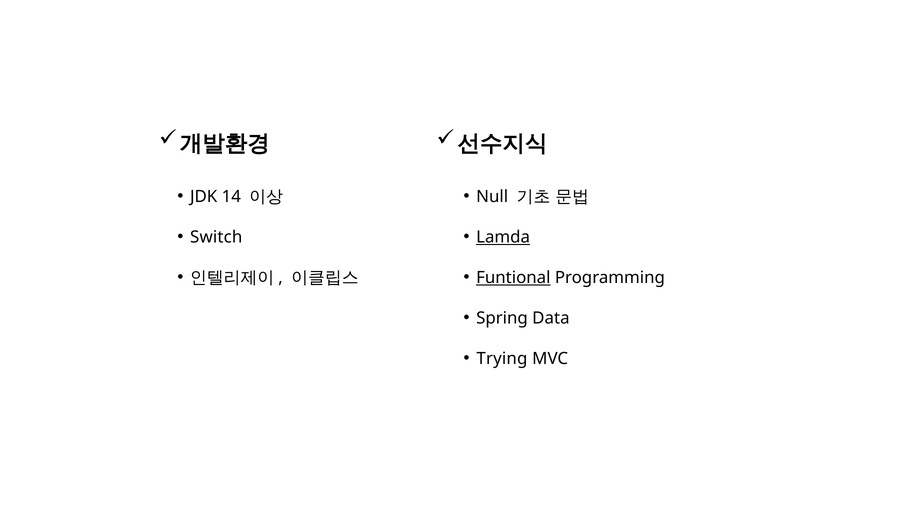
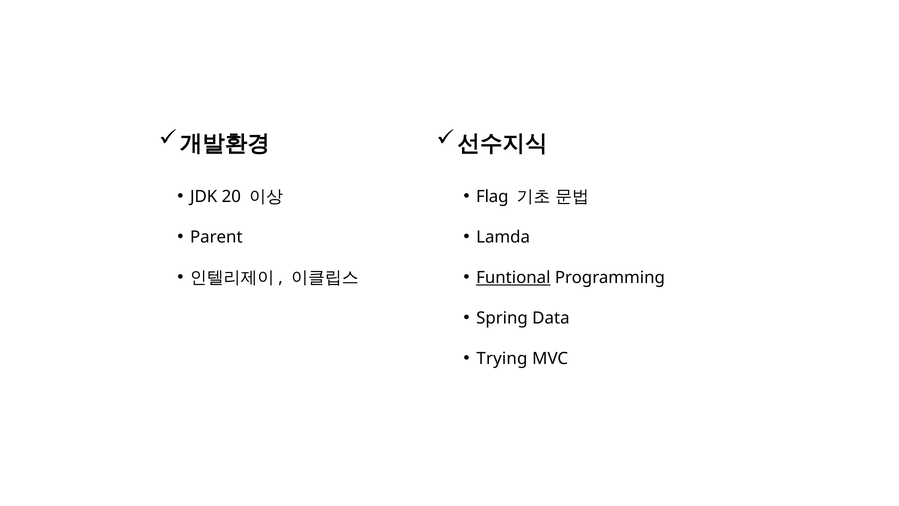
14: 14 -> 20 (231, 197)
Null: Null -> Flag (492, 197)
Switch: Switch -> Parent (216, 237)
Lamda underline: present -> none (503, 237)
